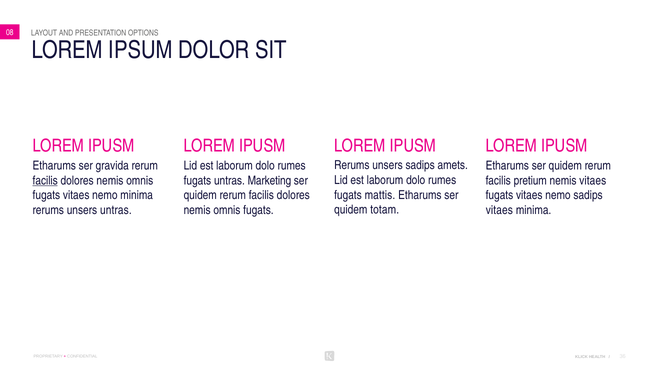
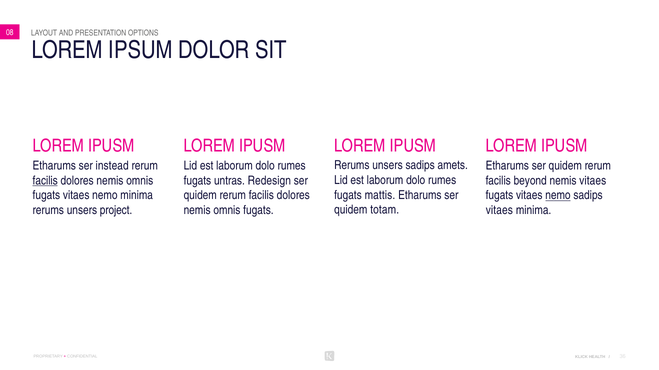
gravida: gravida -> instead (112, 166)
Marketing: Marketing -> Redesign (269, 181)
pretium: pretium -> beyond (530, 181)
nemo underline: none -> present (558, 196)
unsers untras: untras -> project (116, 210)
